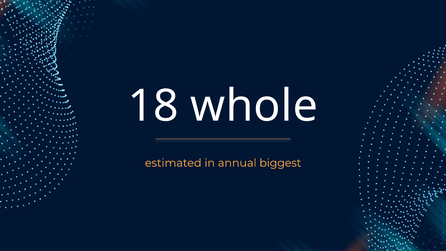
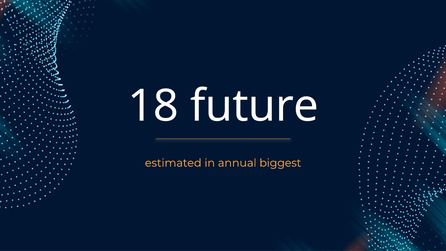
whole: whole -> future (254, 106)
